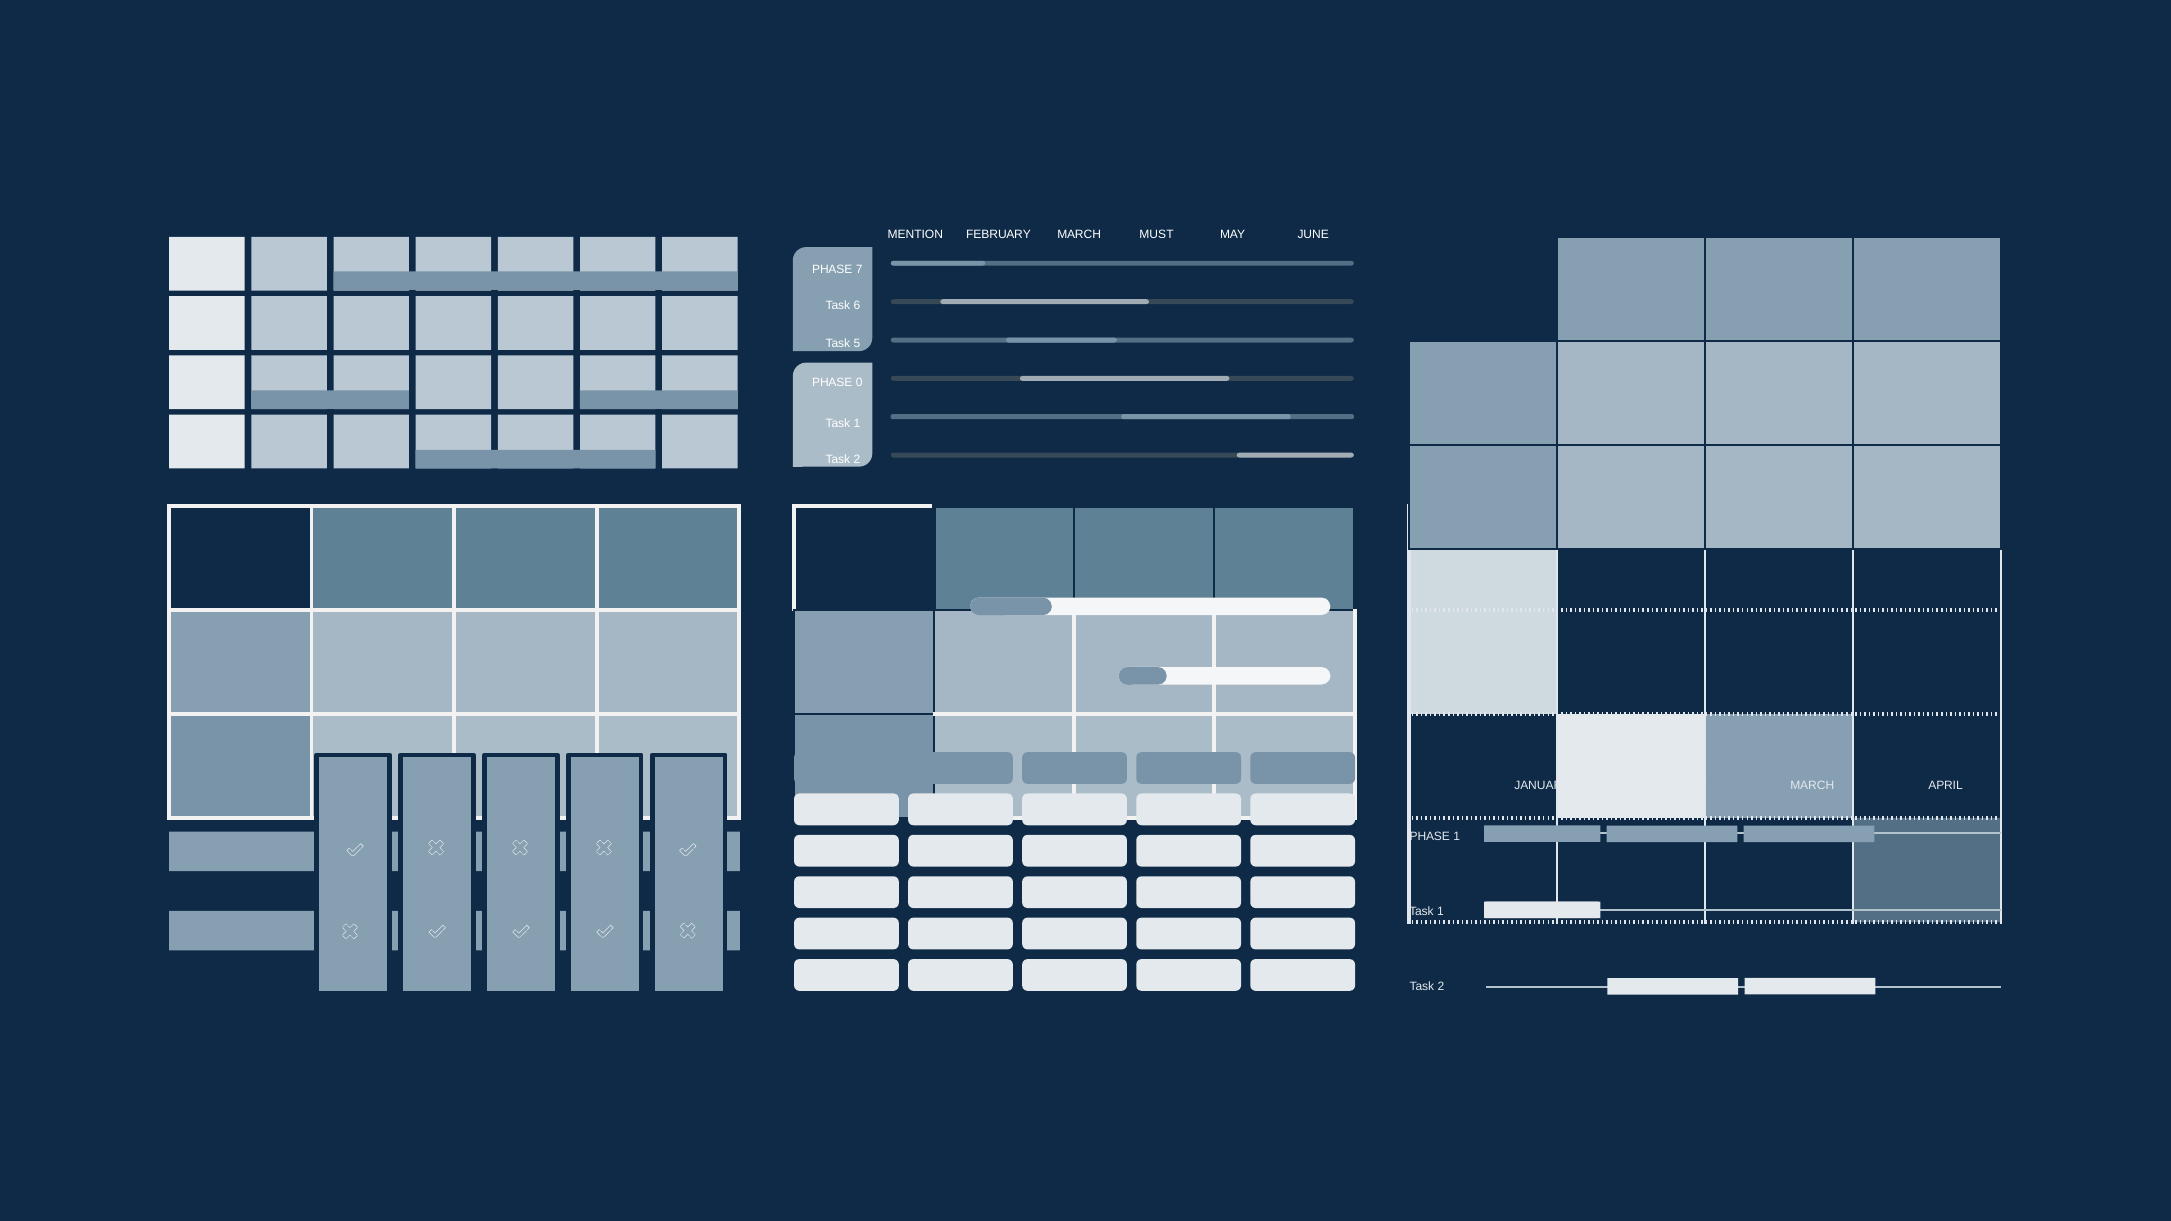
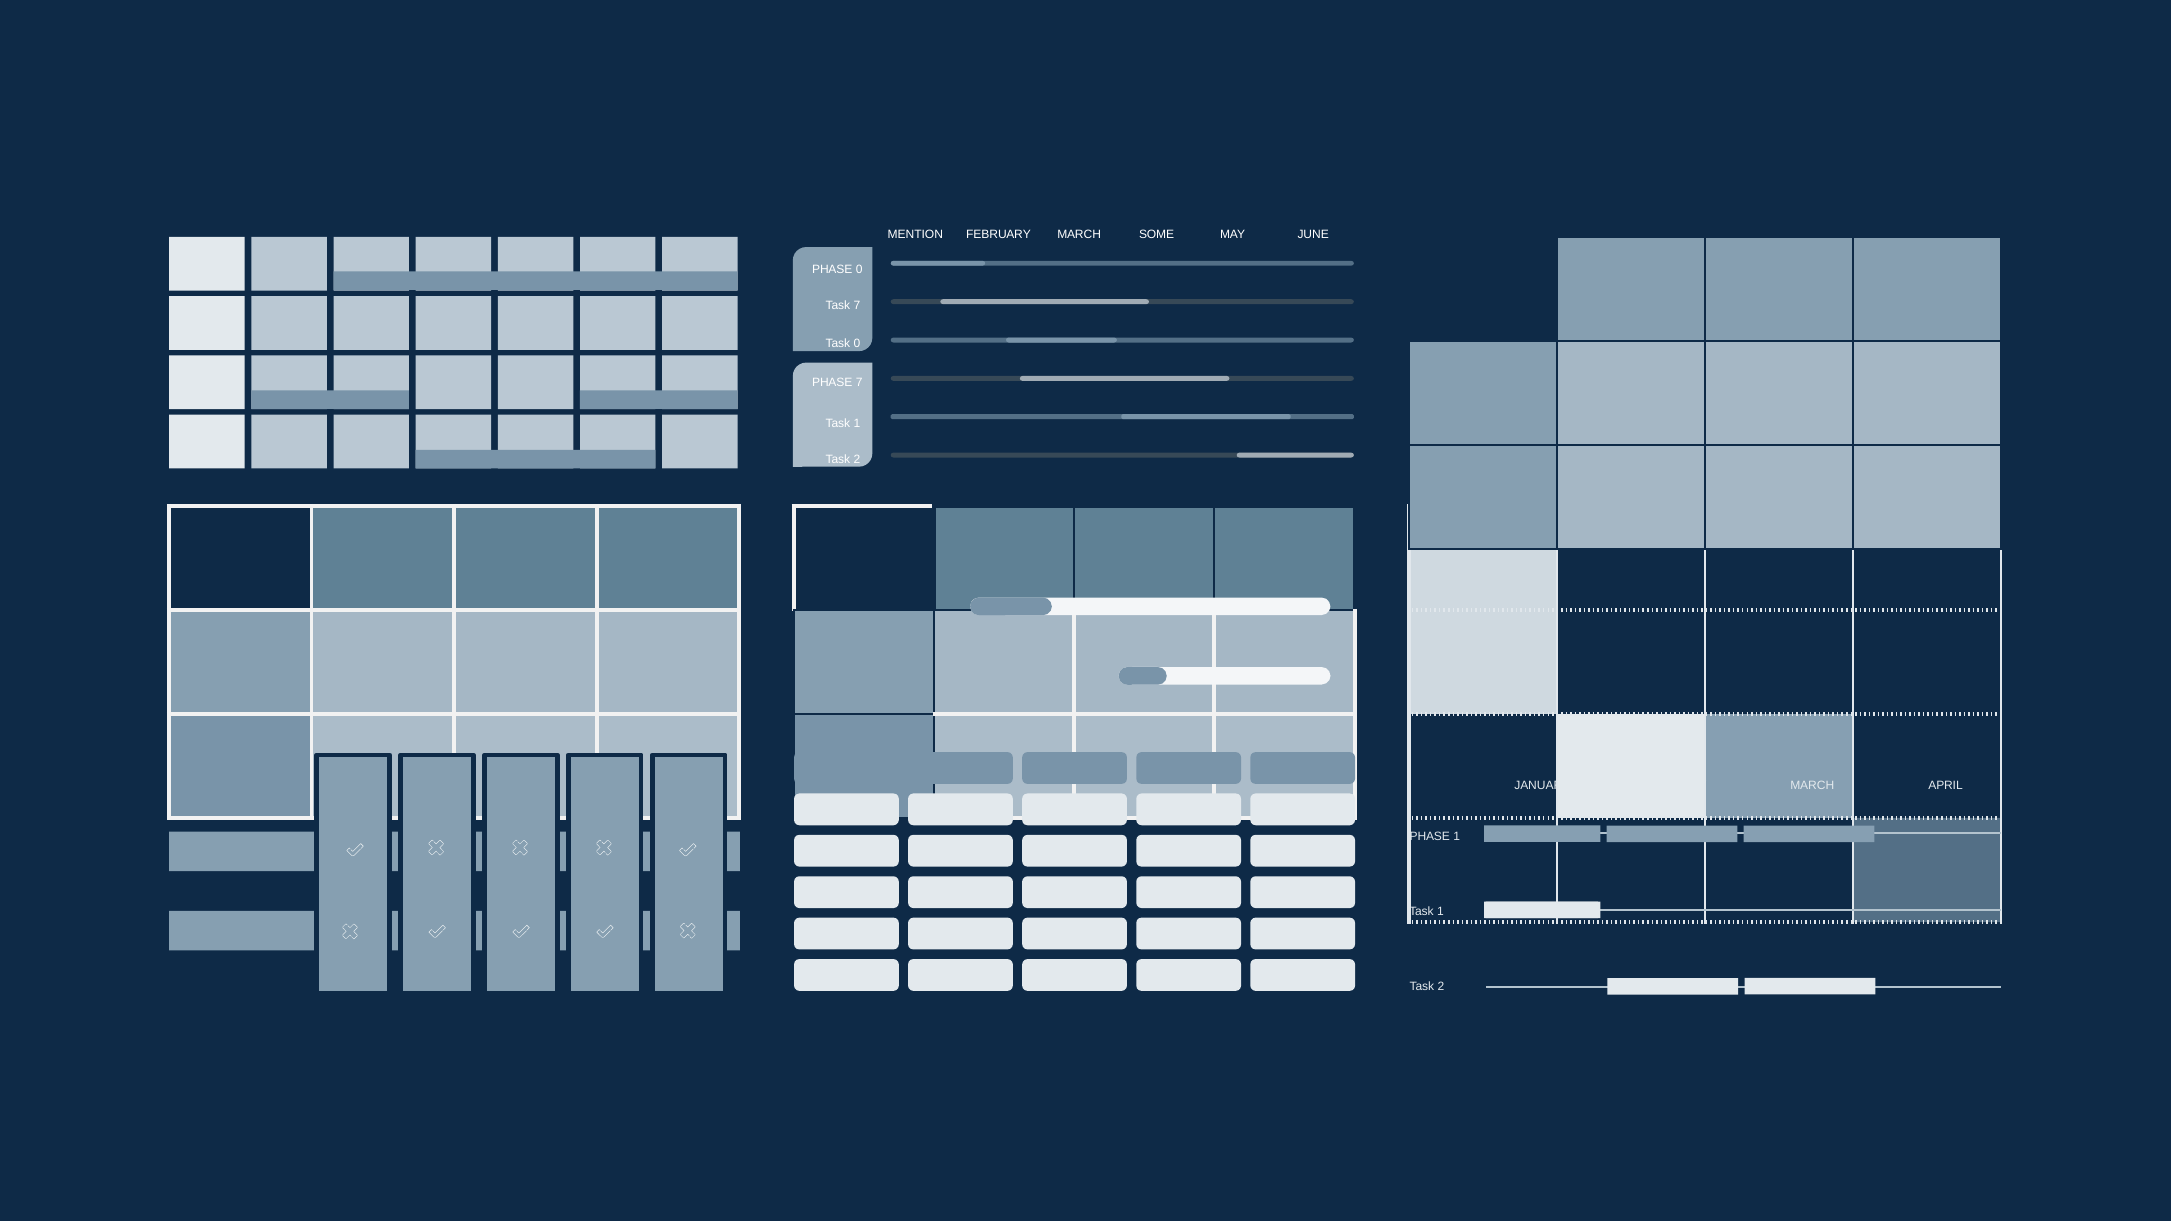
MUST: MUST -> SOME (1157, 234)
PHASE 7: 7 -> 0 (859, 269)
Task 6: 6 -> 7 (857, 306)
Task 5: 5 -> 0 (857, 344)
PHASE 0: 0 -> 7 (859, 383)
